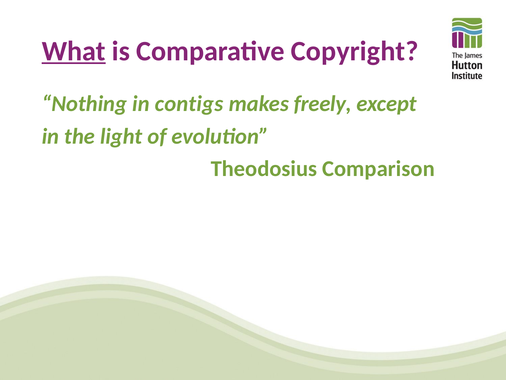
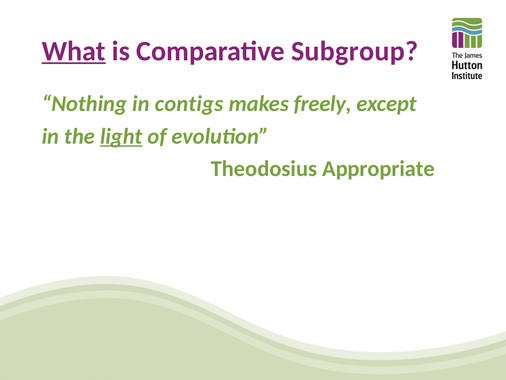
Copyright: Copyright -> Subgroup (355, 51)
light underline: none -> present (121, 136)
Comparison: Comparison -> Appropriate (379, 169)
